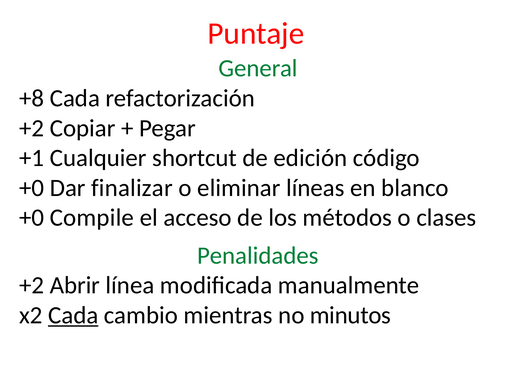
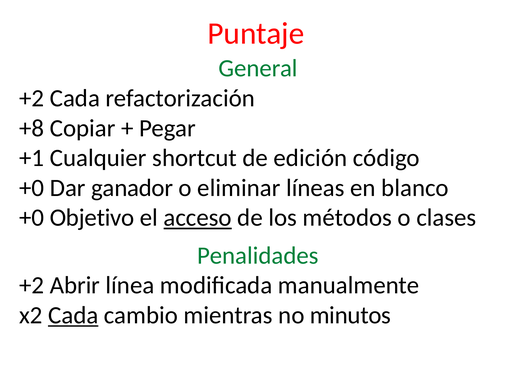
+8: +8 -> +2 (32, 98)
+2: +2 -> +8 (32, 128)
finalizar: finalizar -> ganador (132, 188)
Compile: Compile -> Objetivo (92, 218)
acceso underline: none -> present (198, 218)
